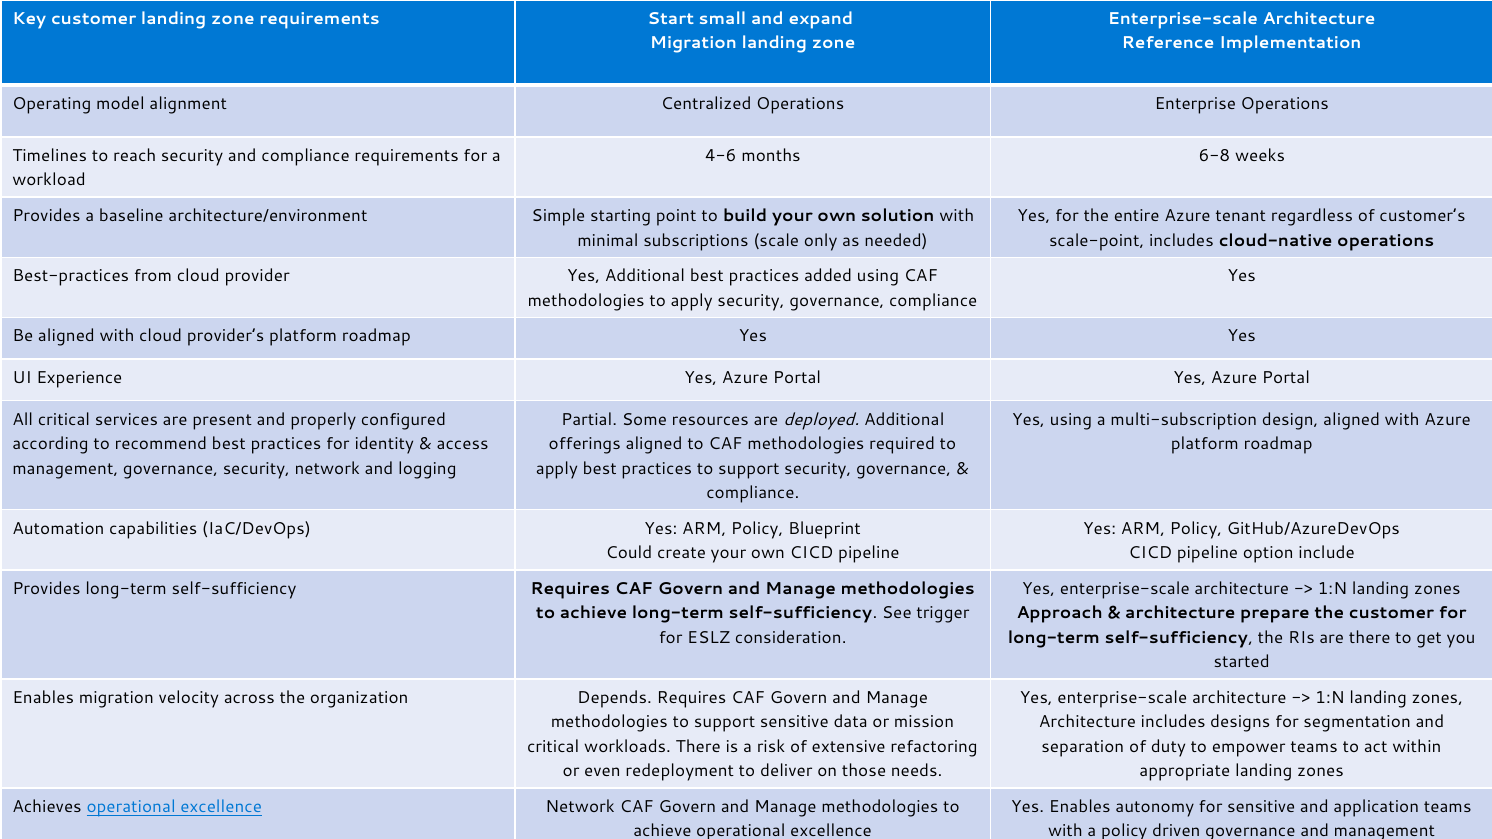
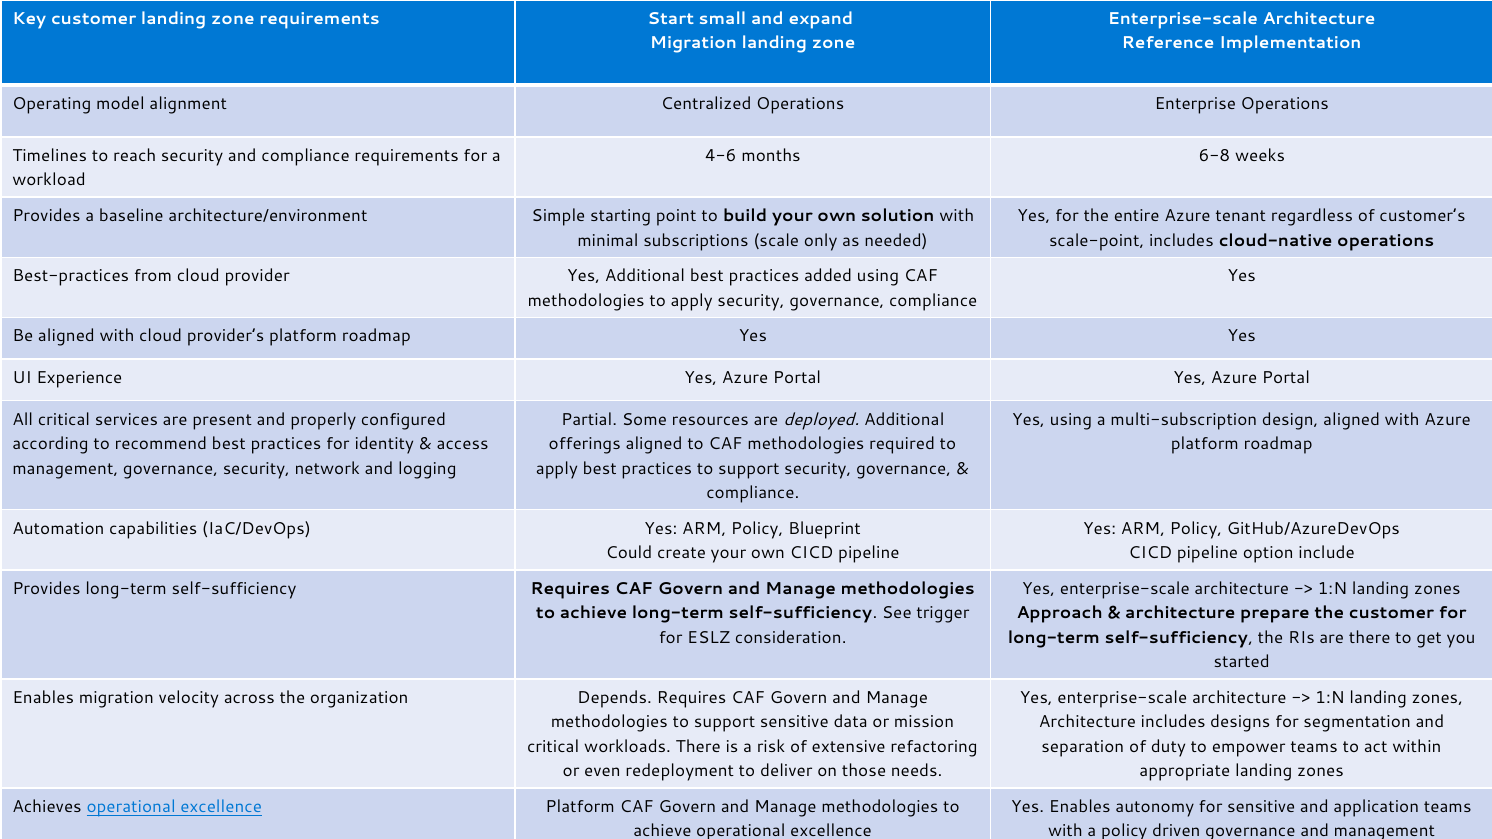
excellence Network: Network -> Platform (580, 807)
